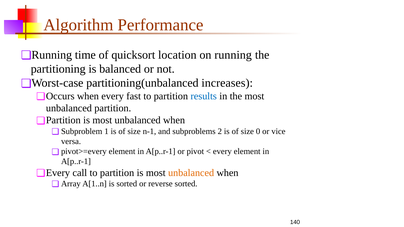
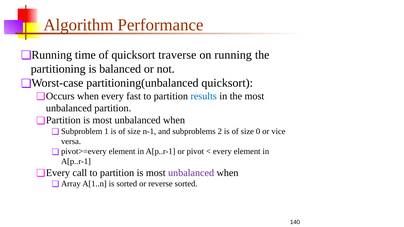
location: location -> traverse (177, 55)
partitioning(unbalanced increases: increases -> quicksort (227, 83)
unbalanced colour: orange -> purple (191, 173)
